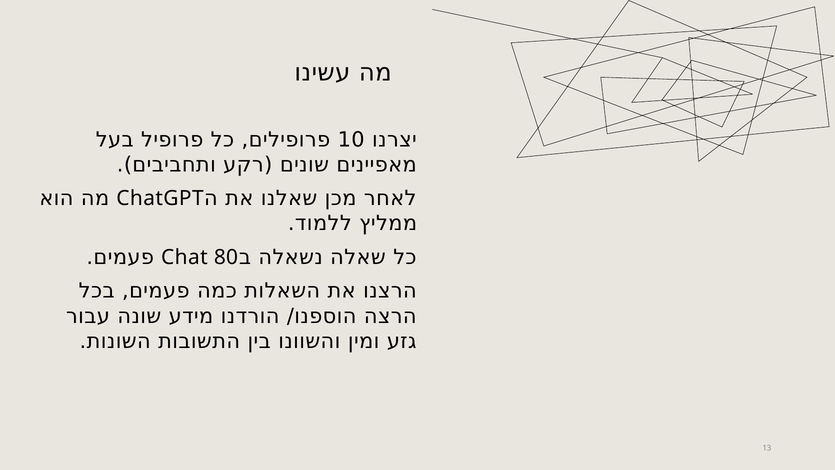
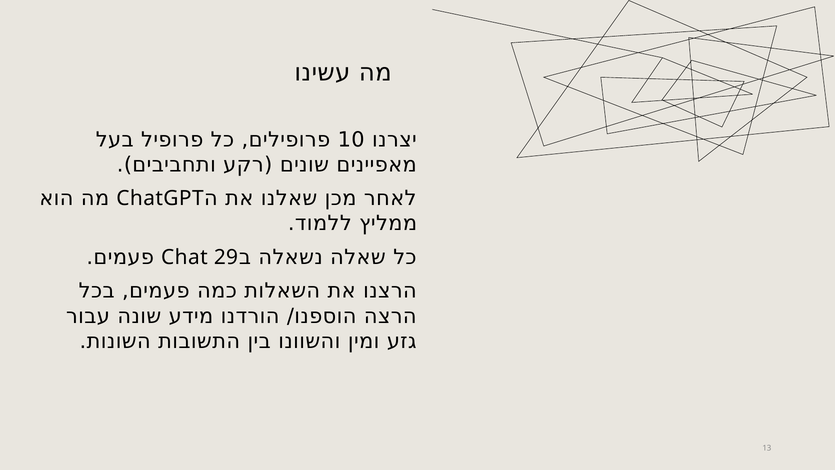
80: 80 -> 29 (226, 257)
